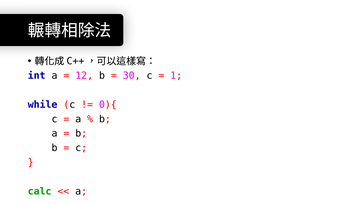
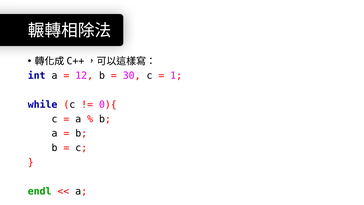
calc: calc -> endl (40, 191)
